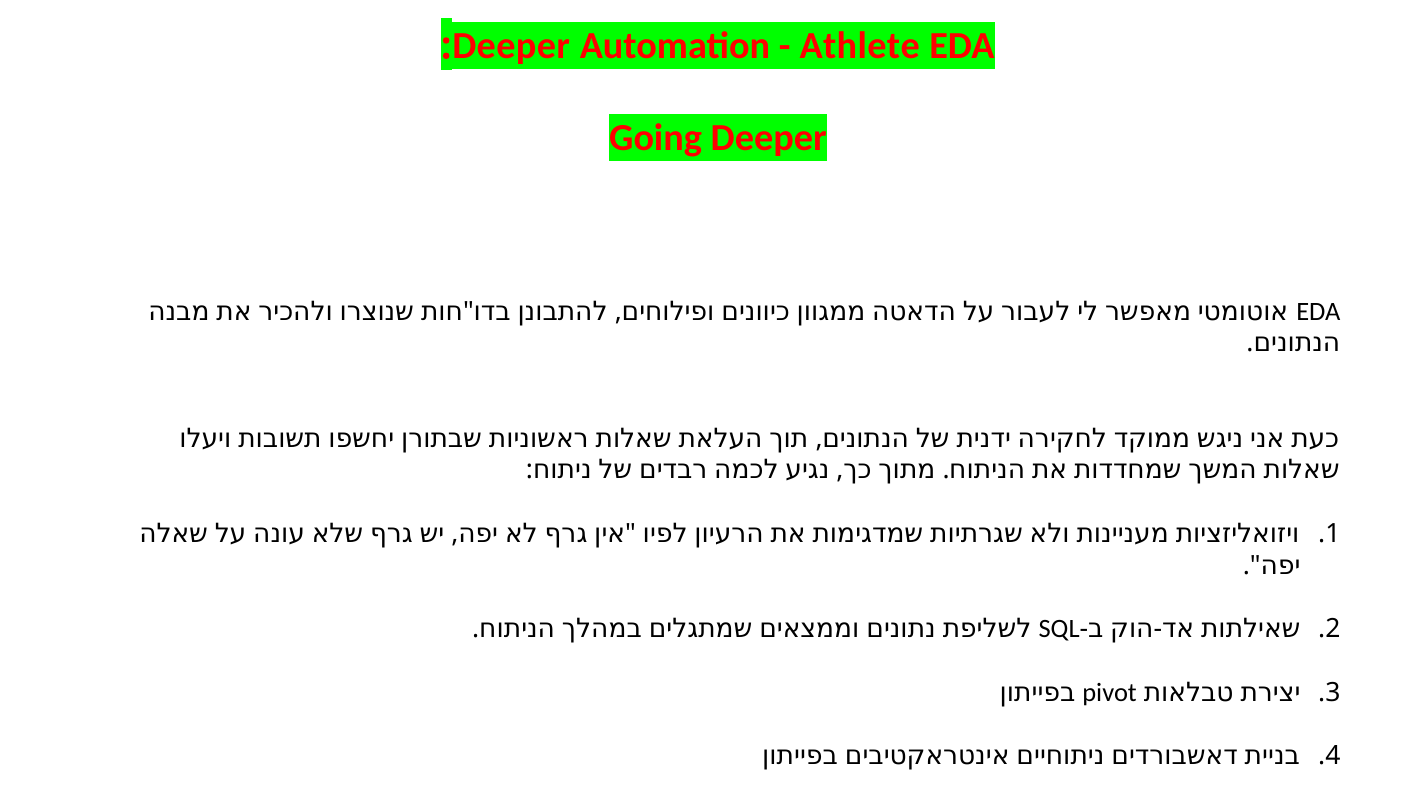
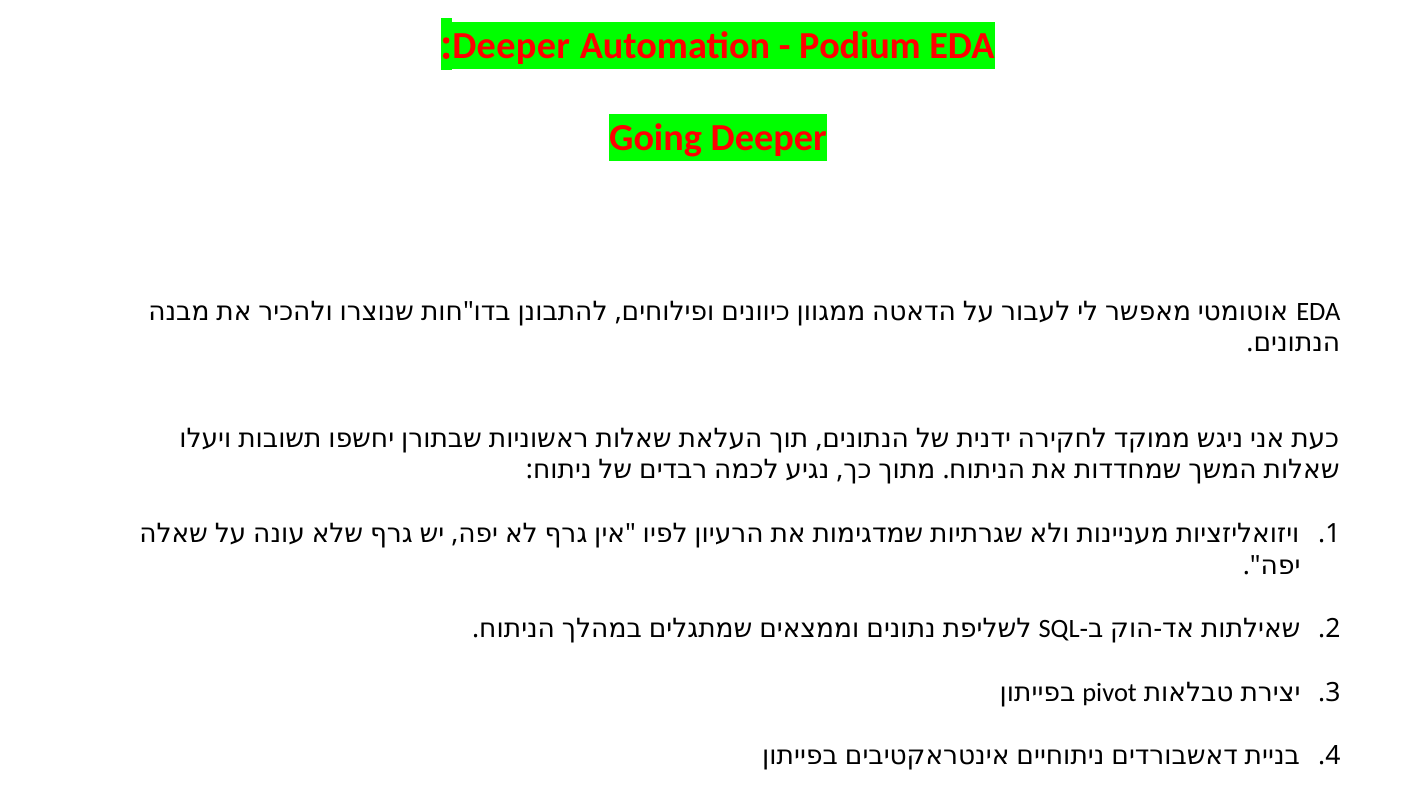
Athlete: Athlete -> Podium (860, 46)
